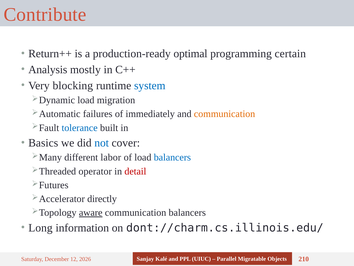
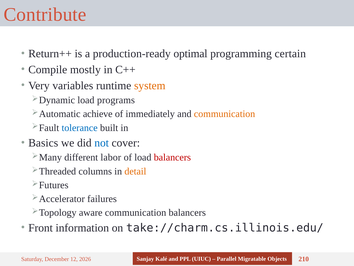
Analysis: Analysis -> Compile (48, 70)
blocking: blocking -> variables (73, 85)
system colour: blue -> orange (150, 85)
migration: migration -> programs (116, 100)
failures: failures -> achieve (98, 114)
balancers colour: blue -> red (172, 157)
operator: operator -> columns (95, 171)
detail colour: red -> orange (135, 171)
directly: directly -> failures (102, 199)
aware underline: present -> none (91, 212)
Long: Long -> Front (41, 227)
dont://charm.cs.illinois.edu/: dont://charm.cs.illinois.edu/ -> take://charm.cs.illinois.edu/ (225, 227)
